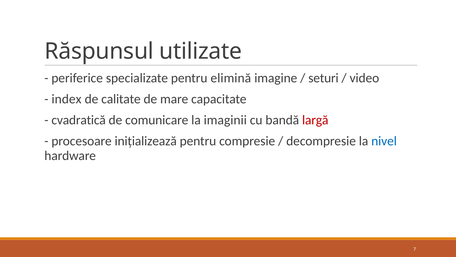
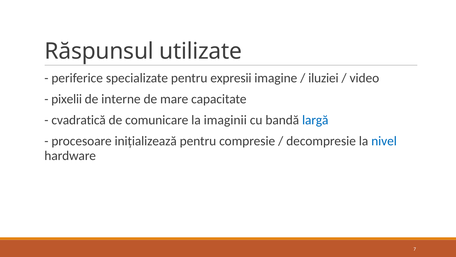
elimină: elimină -> expresii (231, 78)
seturi: seturi -> iluziei (323, 78)
index: index -> pixelii (67, 99)
calitate: calitate -> interne (121, 99)
largă colour: red -> blue (315, 120)
